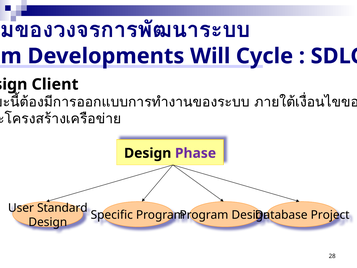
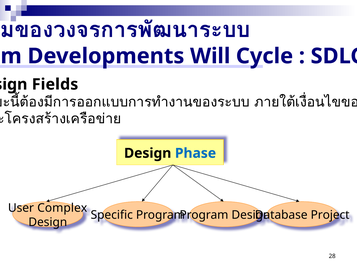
Client: Client -> Fields (55, 84)
Phase colour: purple -> blue (195, 153)
Standard: Standard -> Complex (62, 208)
